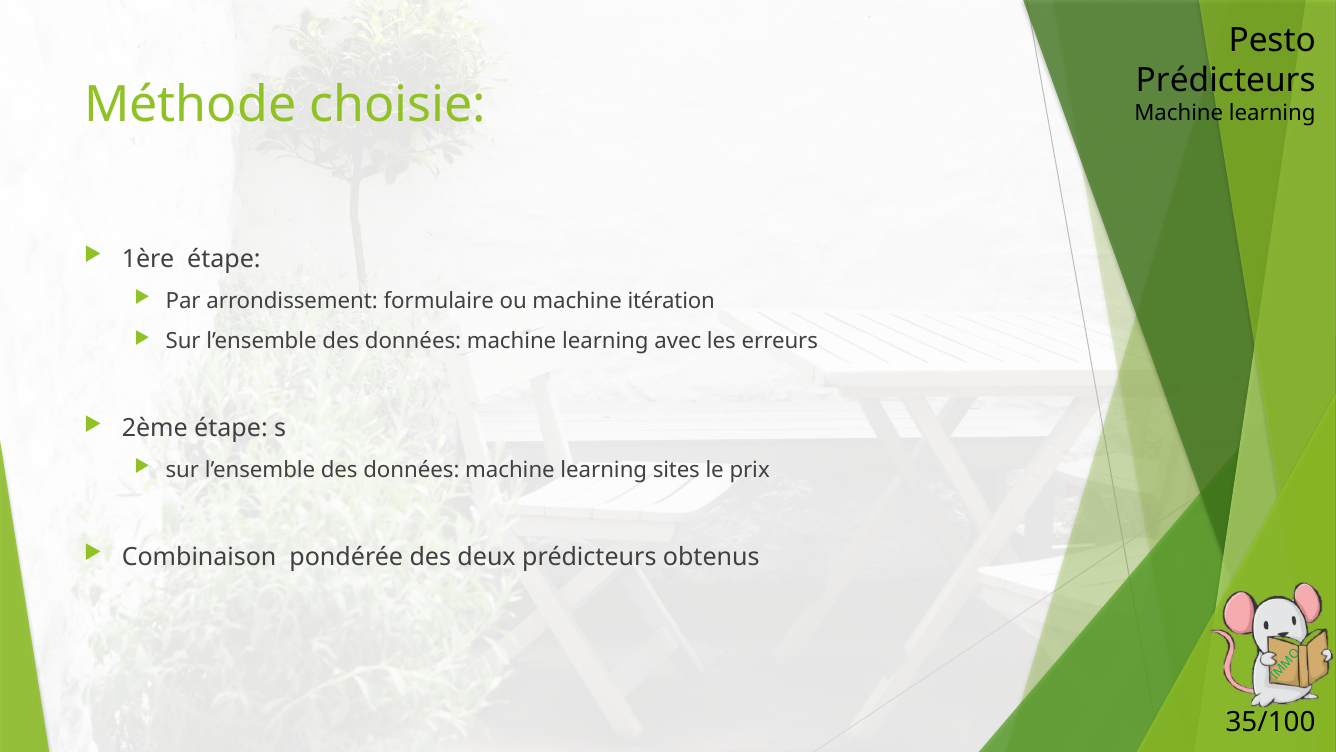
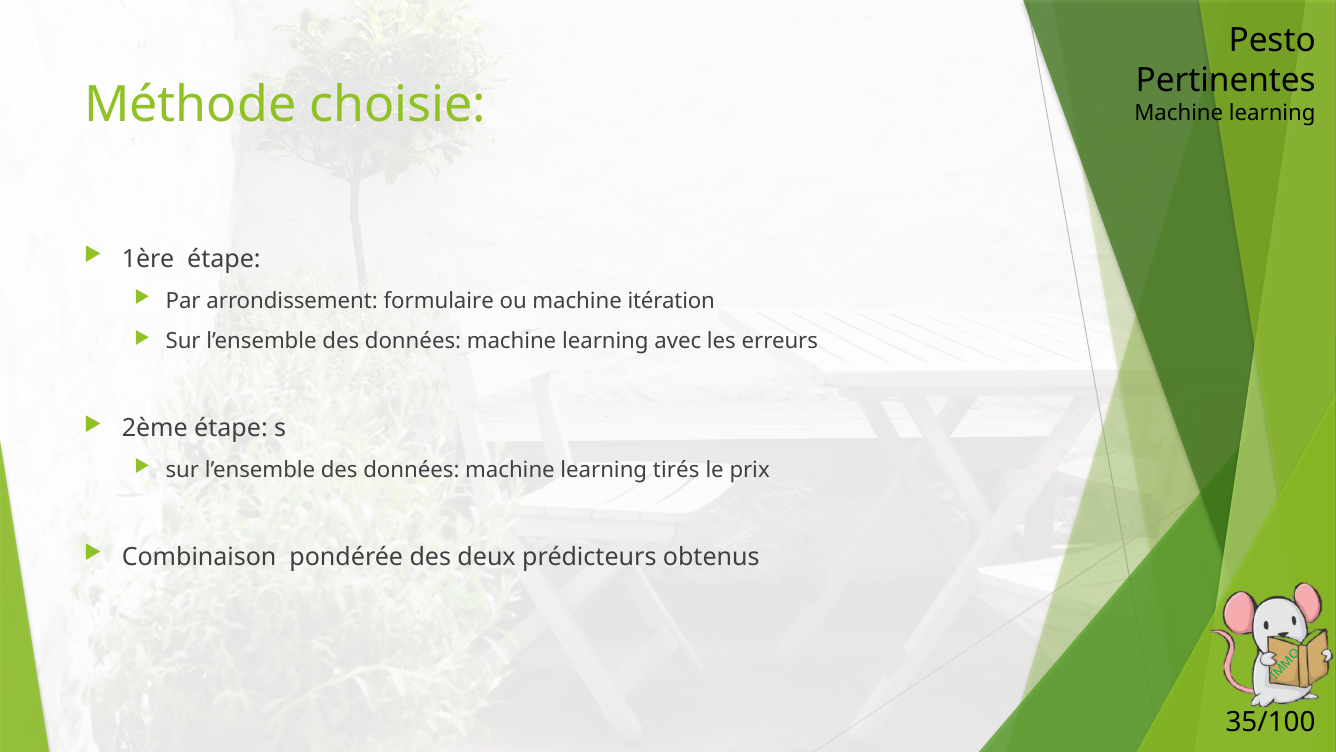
Prédicteurs: Prédicteurs -> Pertinentes (1226, 81)
sites: sites -> tirés (676, 470)
